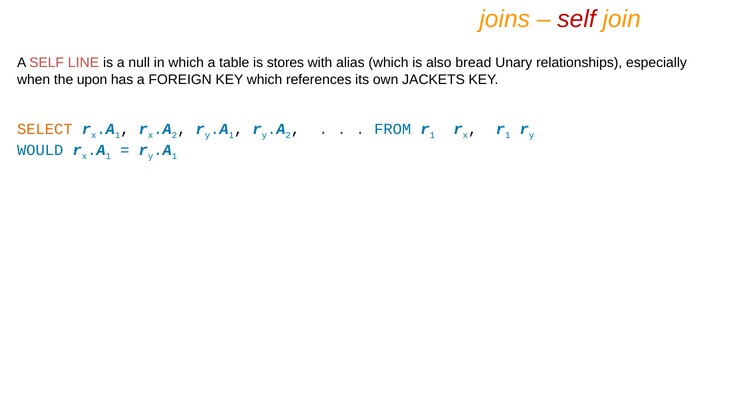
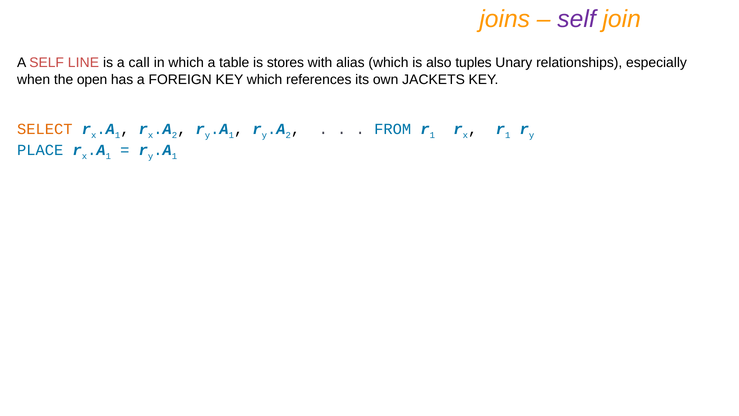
self colour: red -> purple (577, 19)
null: null -> call (139, 63)
bread: bread -> tuples (474, 63)
upon: upon -> open (92, 79)
WOULD: WOULD -> PLACE (40, 150)
